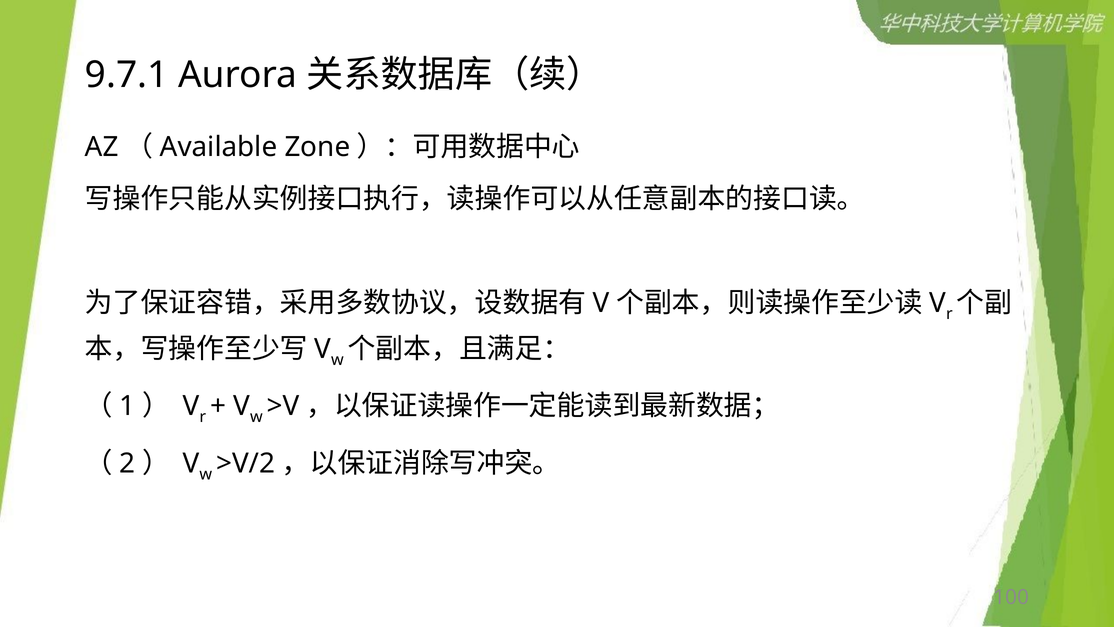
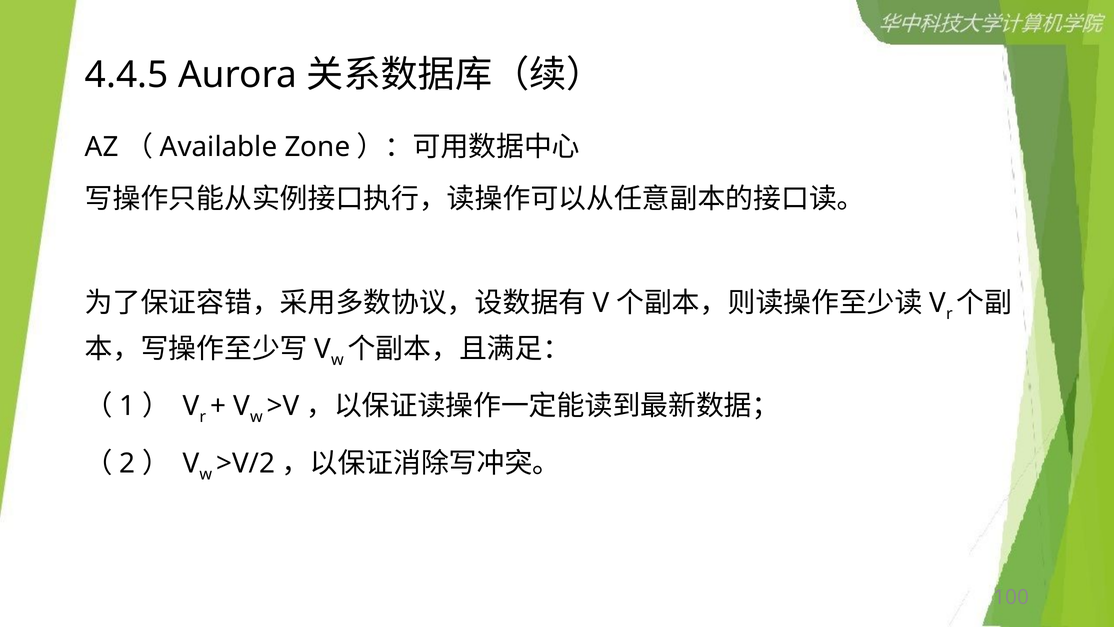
9.7.1: 9.7.1 -> 4.4.5 (127, 75)
